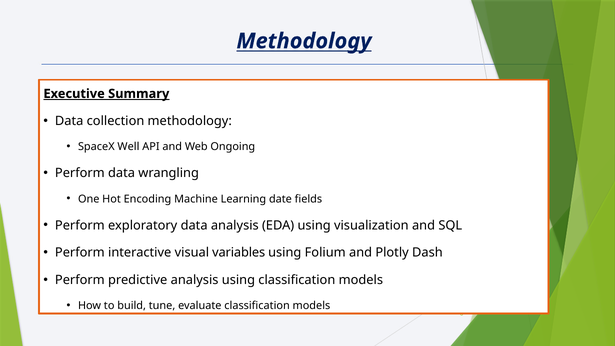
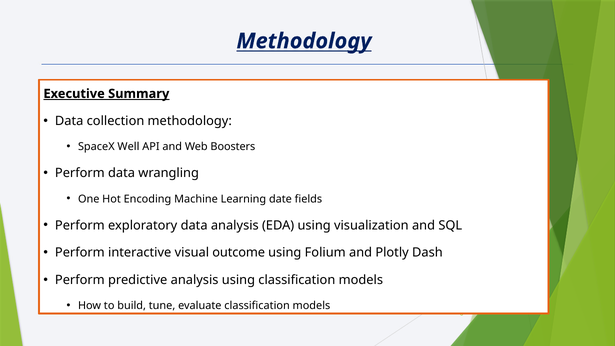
Ongoing: Ongoing -> Boosters (233, 147)
variables: variables -> outcome (239, 253)
